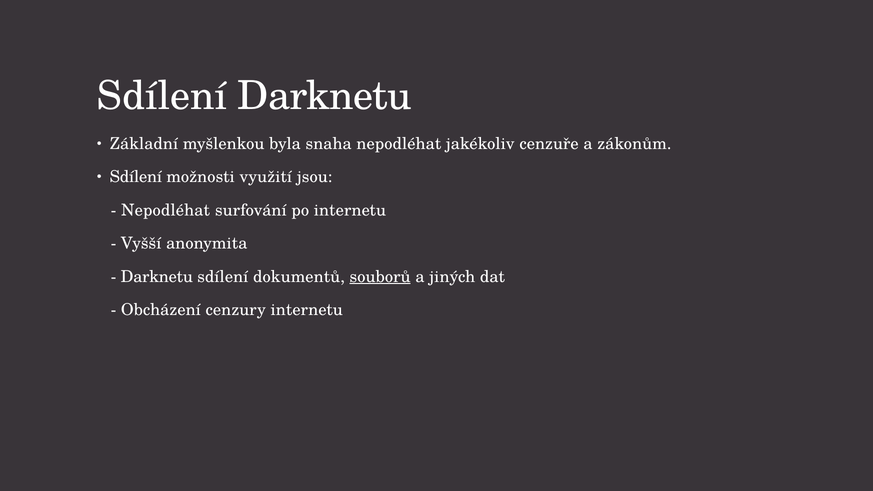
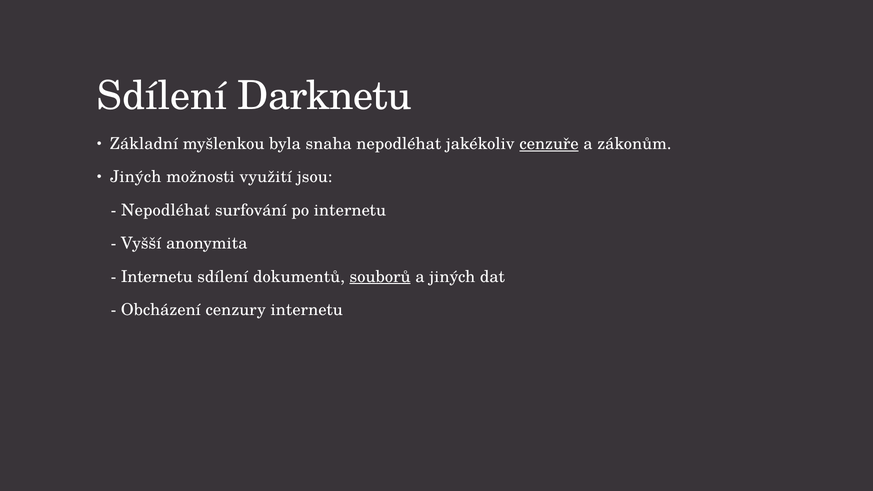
cenzuře underline: none -> present (549, 144)
Sdílení: Sdílení -> Jiných (136, 177)
Darknetu: Darknetu -> Internetu (157, 277)
